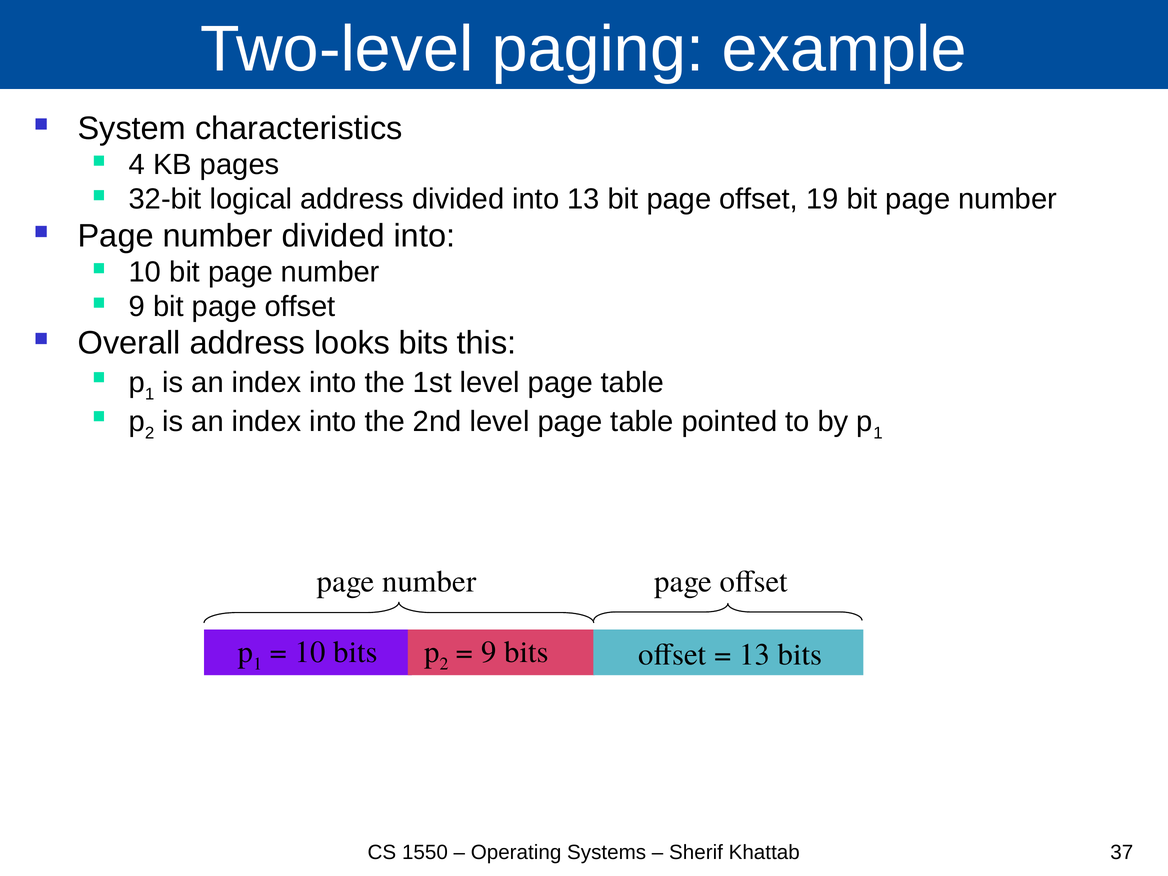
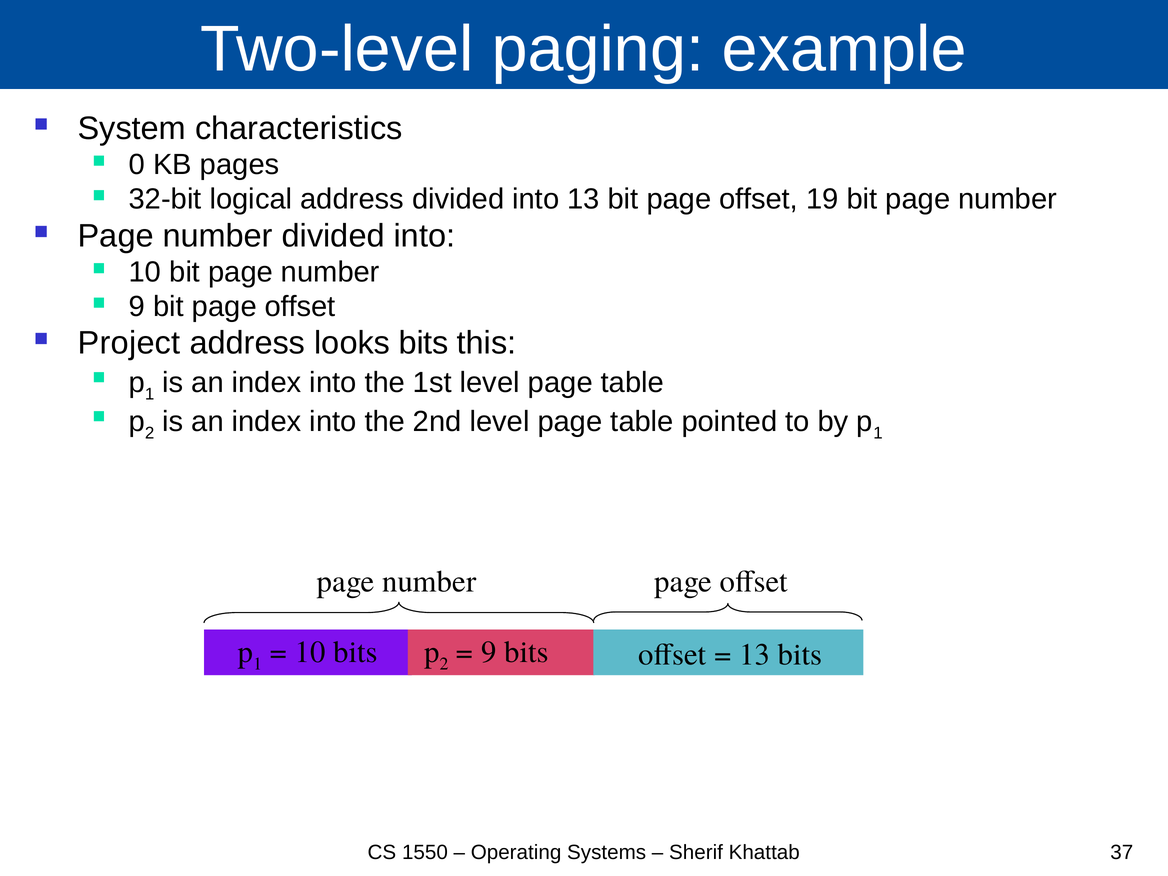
4: 4 -> 0 (137, 165)
Overall: Overall -> Project (129, 343)
